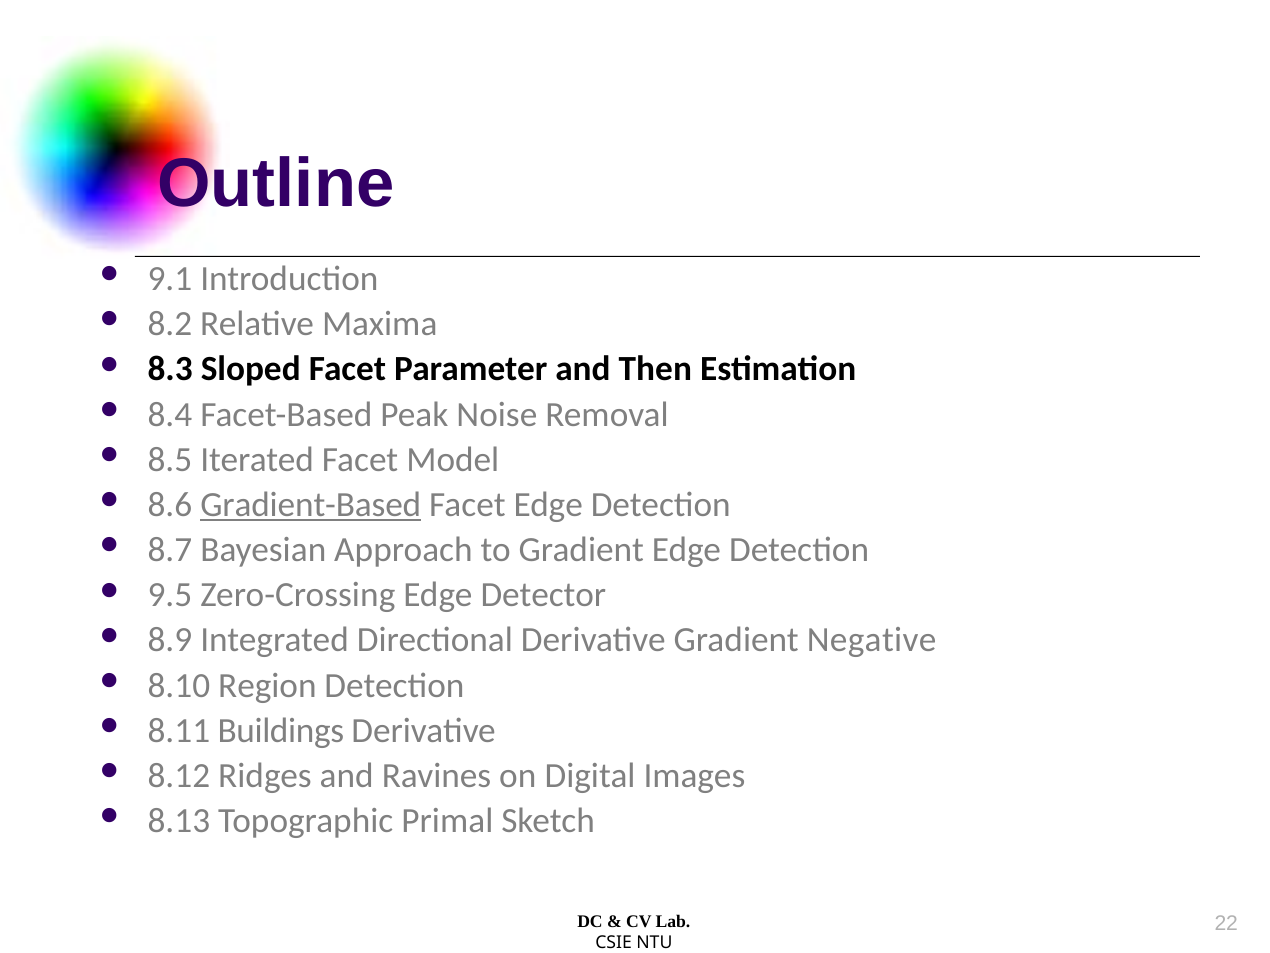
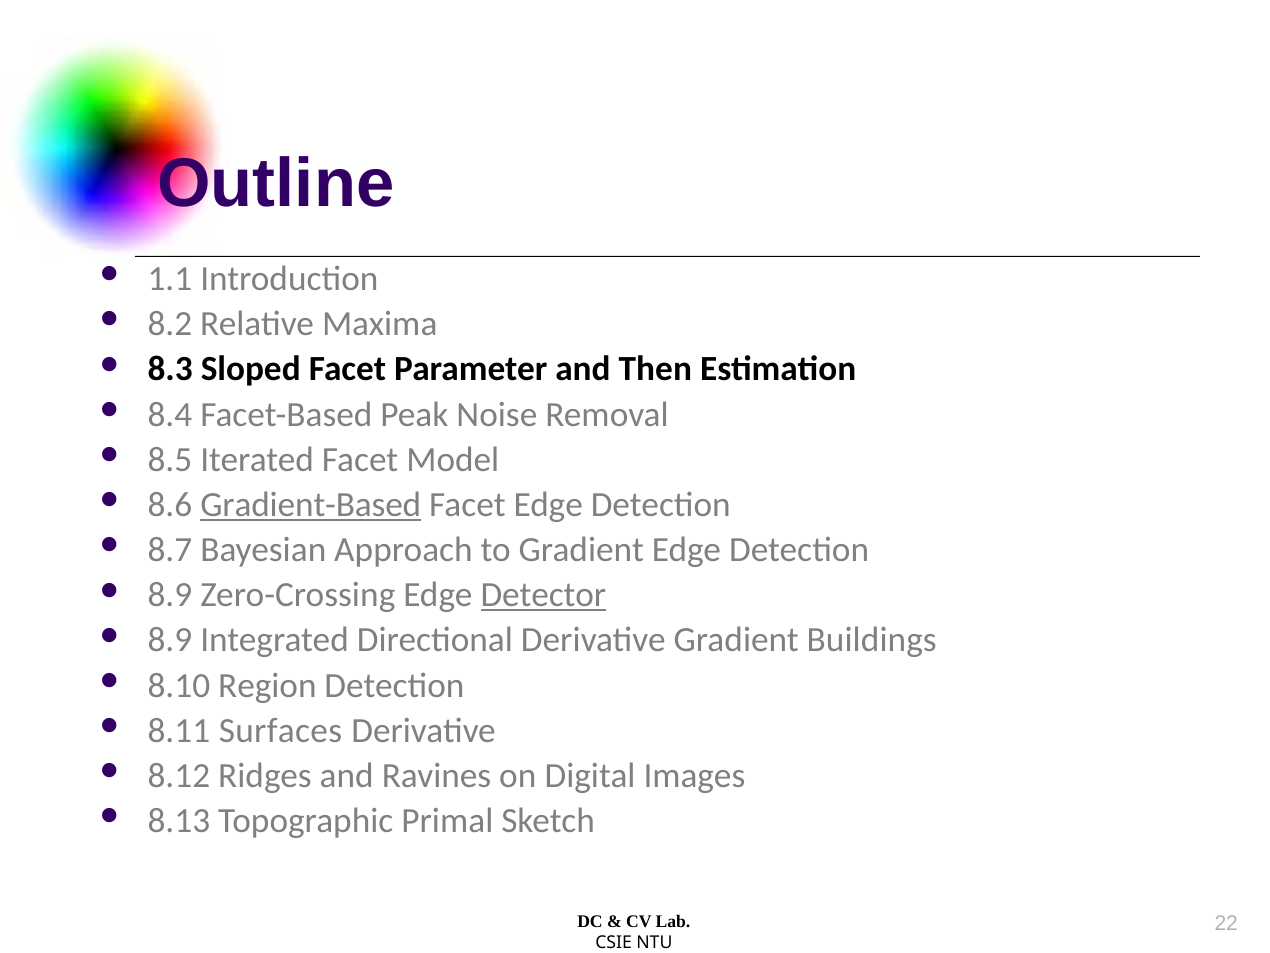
9.1: 9.1 -> 1.1 (170, 279)
9.5: 9.5 -> 8.9 (170, 595)
Detector underline: none -> present (543, 595)
Negative: Negative -> Buildings (872, 640)
Buildings: Buildings -> Surfaces (280, 730)
